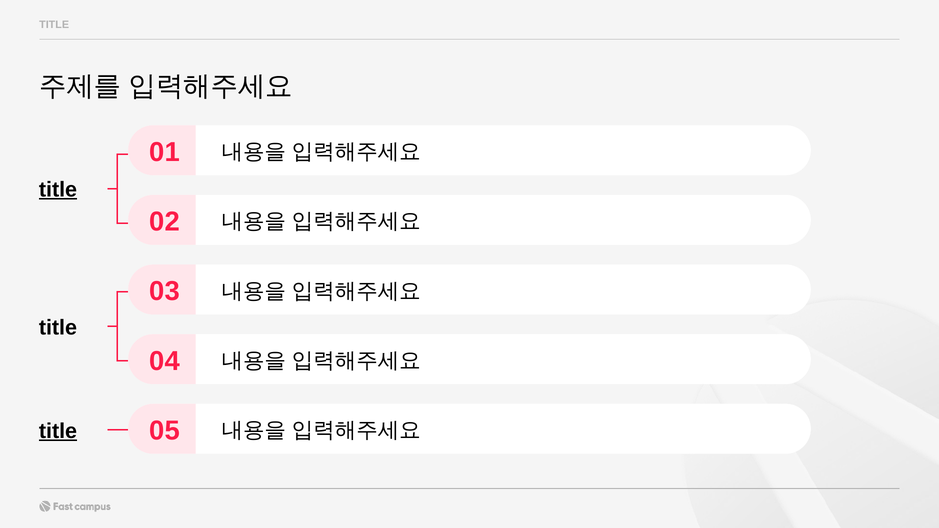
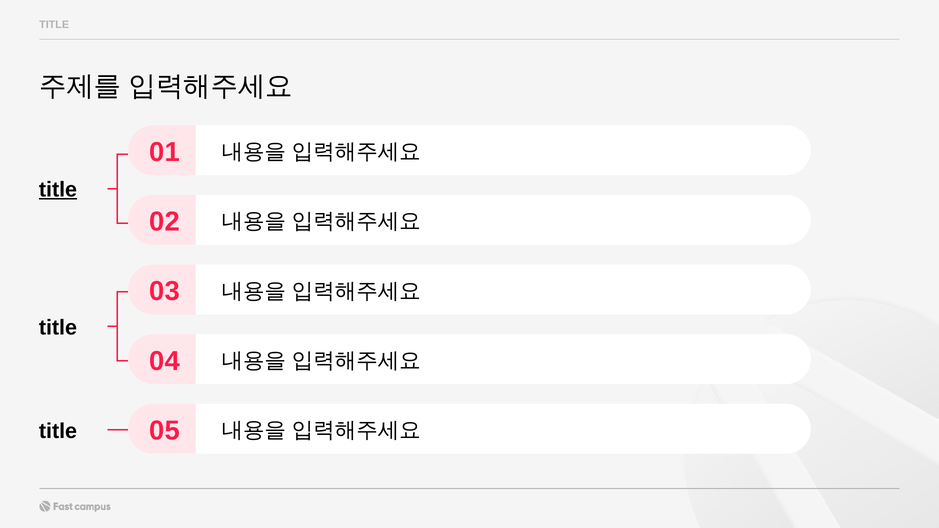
title underline: present -> none (58, 431)
